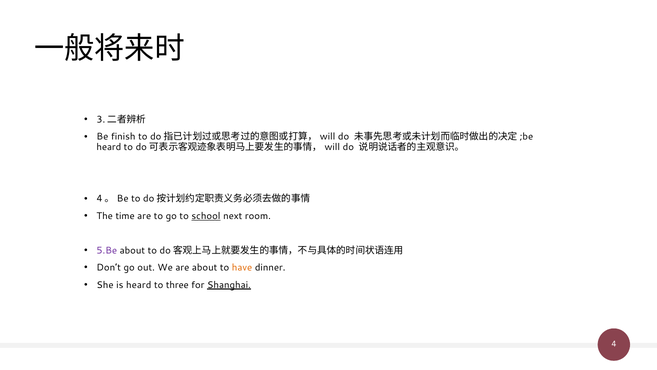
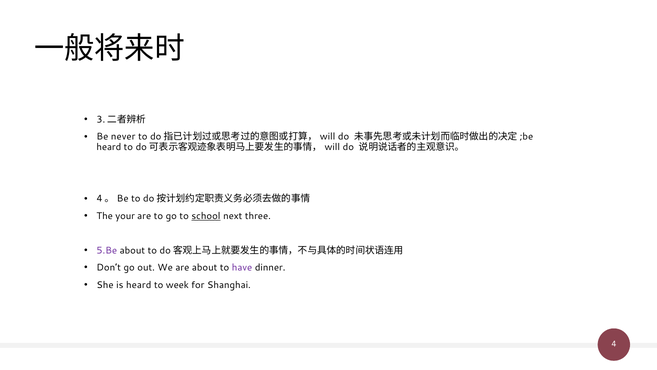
finish: finish -> never (123, 137)
time: time -> your (125, 216)
room: room -> three (258, 216)
have colour: orange -> purple (242, 267)
three: three -> week (177, 285)
Shanghai underline: present -> none (229, 285)
